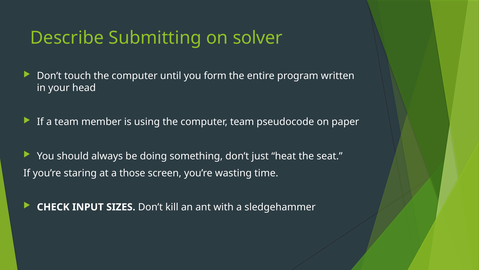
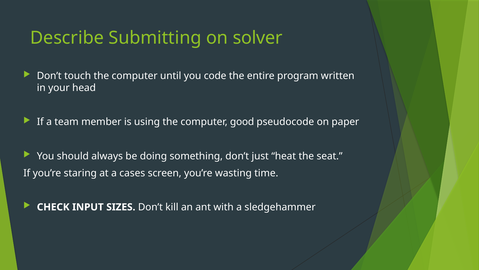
form: form -> code (215, 76)
computer team: team -> good (242, 122)
those: those -> cases (132, 173)
